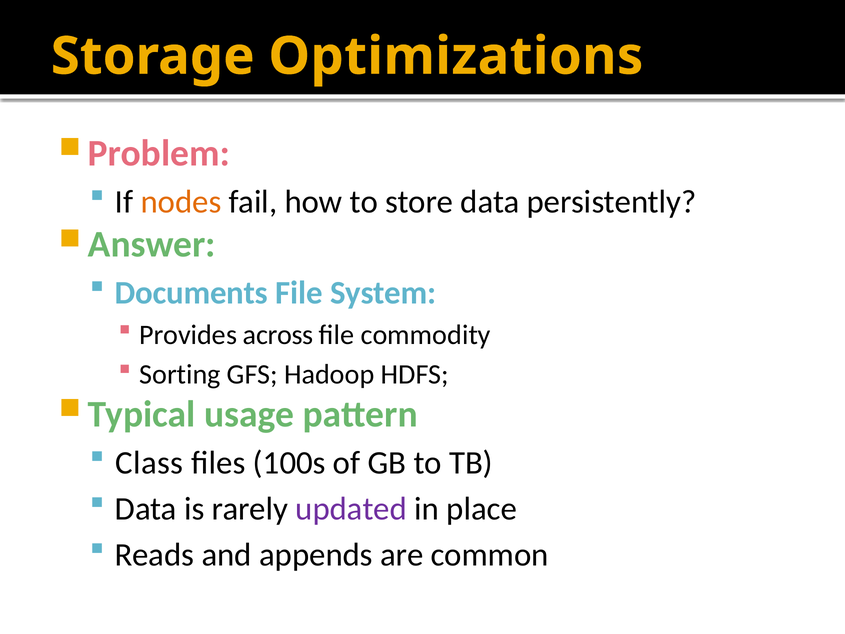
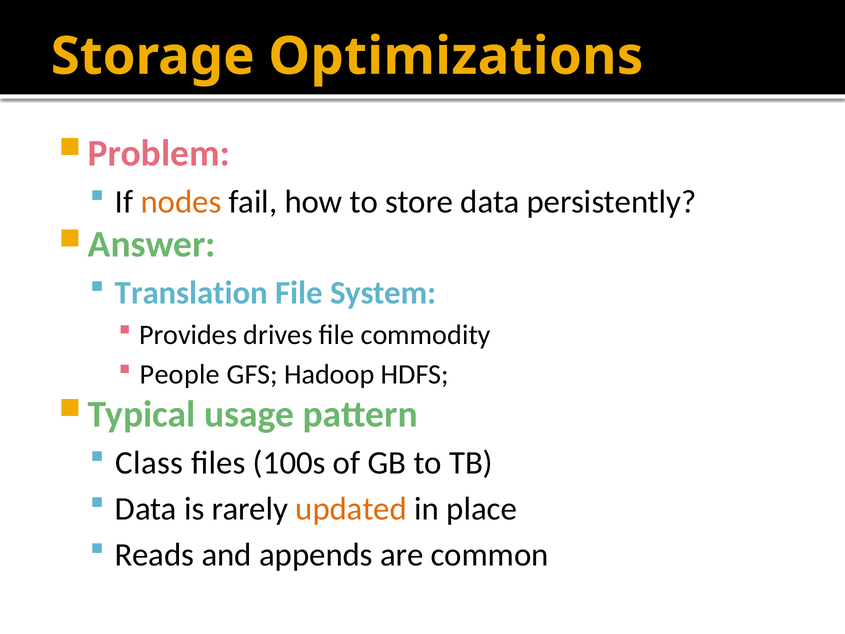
Documents: Documents -> Translation (191, 293)
across: across -> drives (278, 335)
Sorting: Sorting -> People (180, 374)
updated colour: purple -> orange (351, 509)
